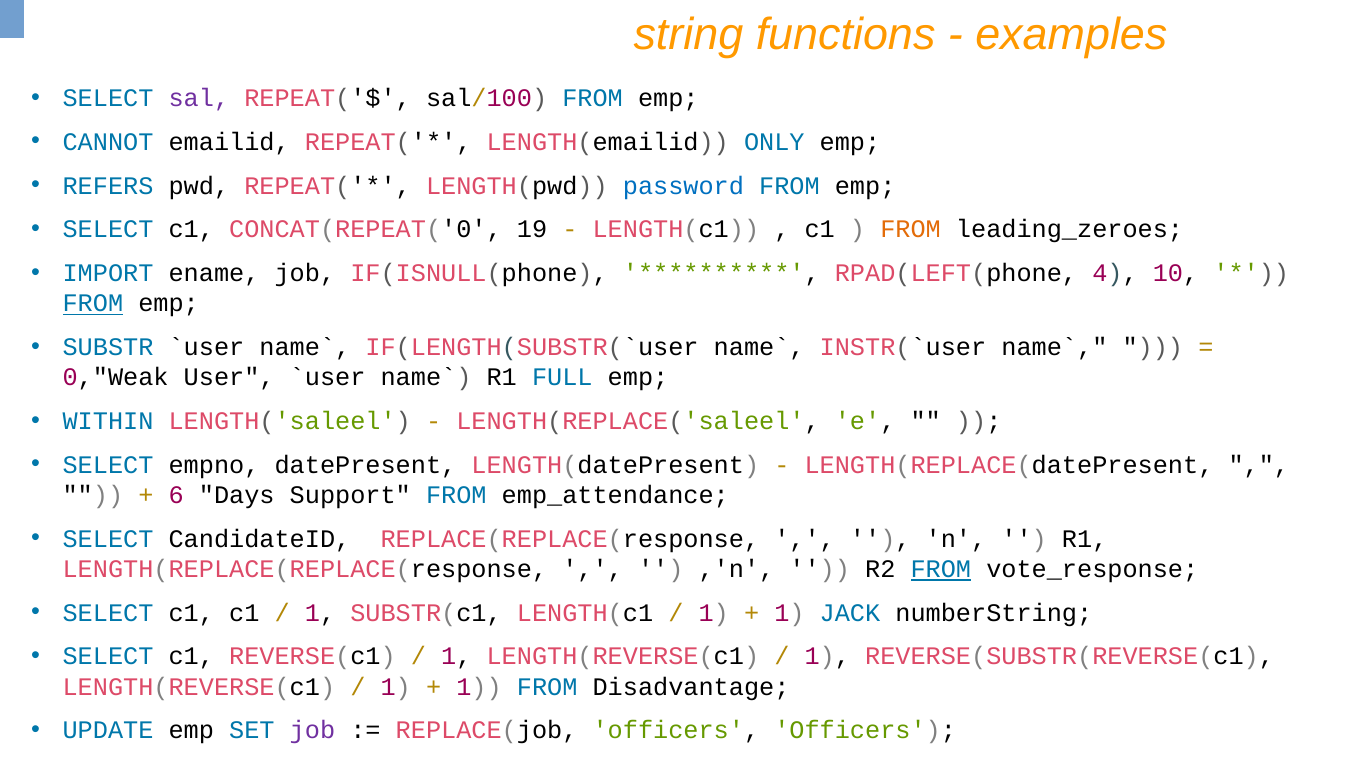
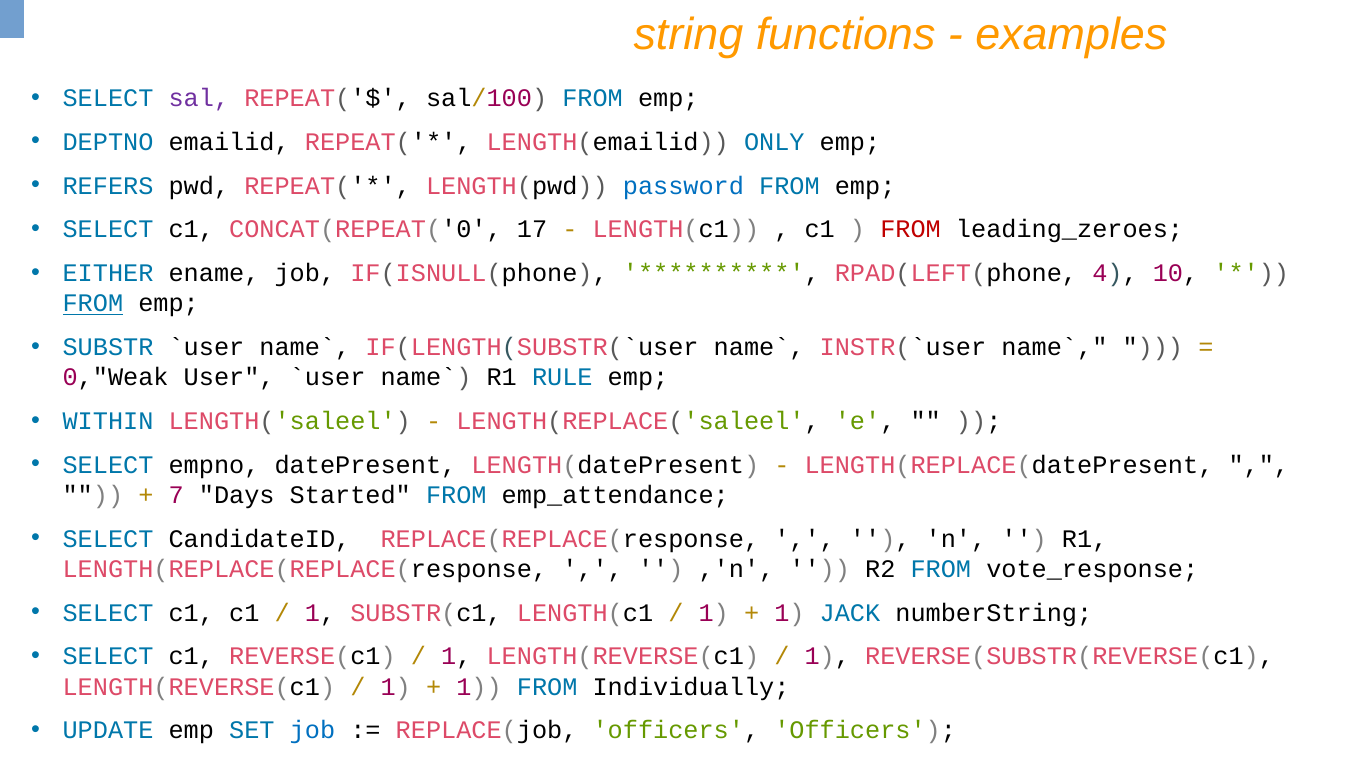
CANNOT: CANNOT -> DEPTNO (108, 142)
19: 19 -> 17 (532, 229)
FROM colour: orange -> red (911, 229)
IMPORT: IMPORT -> EITHER (108, 273)
FULL: FULL -> RULE (562, 377)
6: 6 -> 7 (176, 495)
Support: Support -> Started (350, 495)
FROM underline: present -> none (941, 569)
Disadvantage: Disadvantage -> Individually (691, 687)
job colour: purple -> blue (312, 731)
